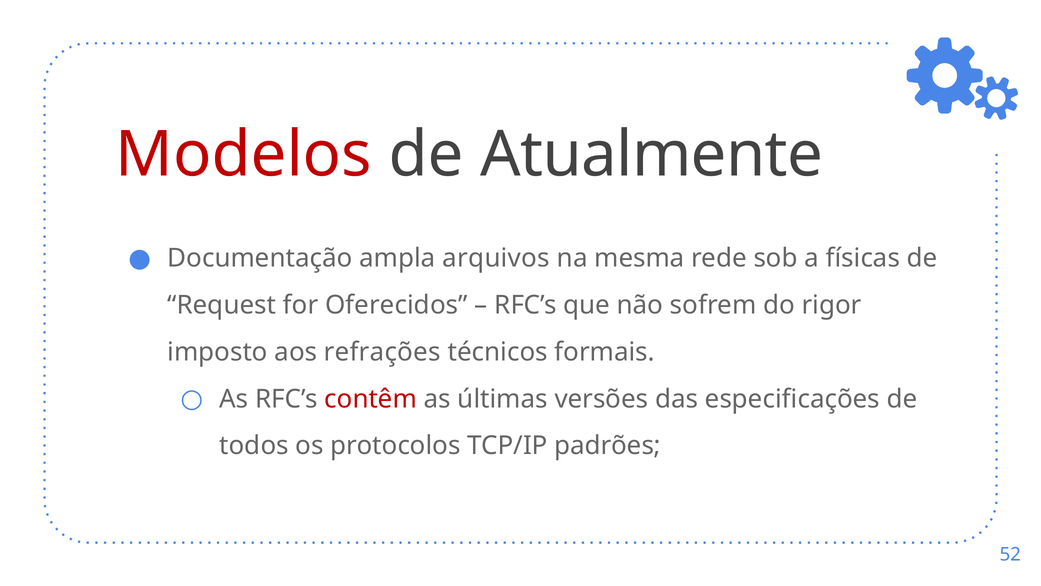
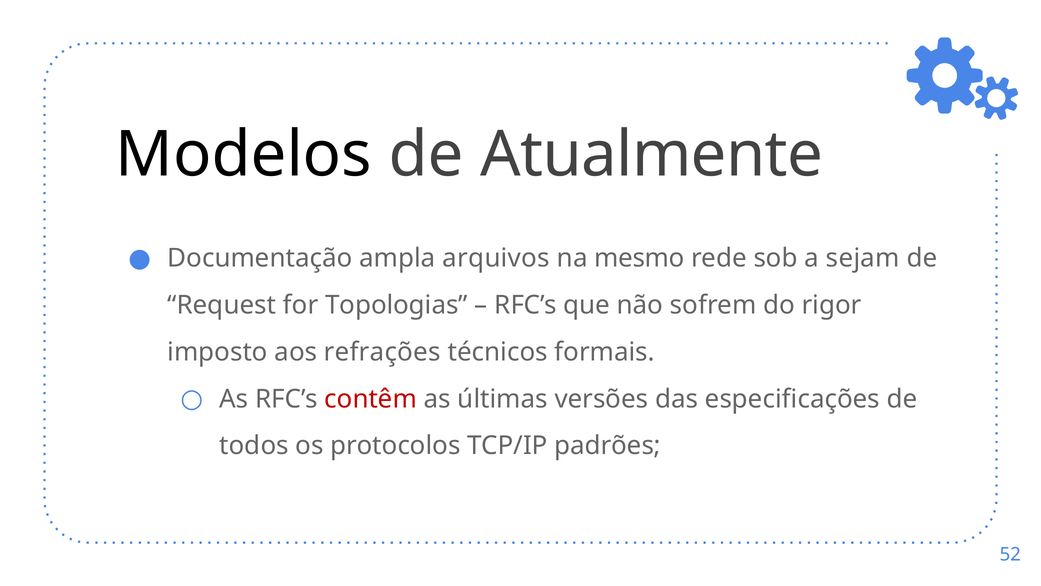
Modelos colour: red -> black (244, 155)
mesma: mesma -> mesmo (639, 258)
físicas: físicas -> sejam (863, 258)
Oferecidos: Oferecidos -> Topologias (396, 305)
